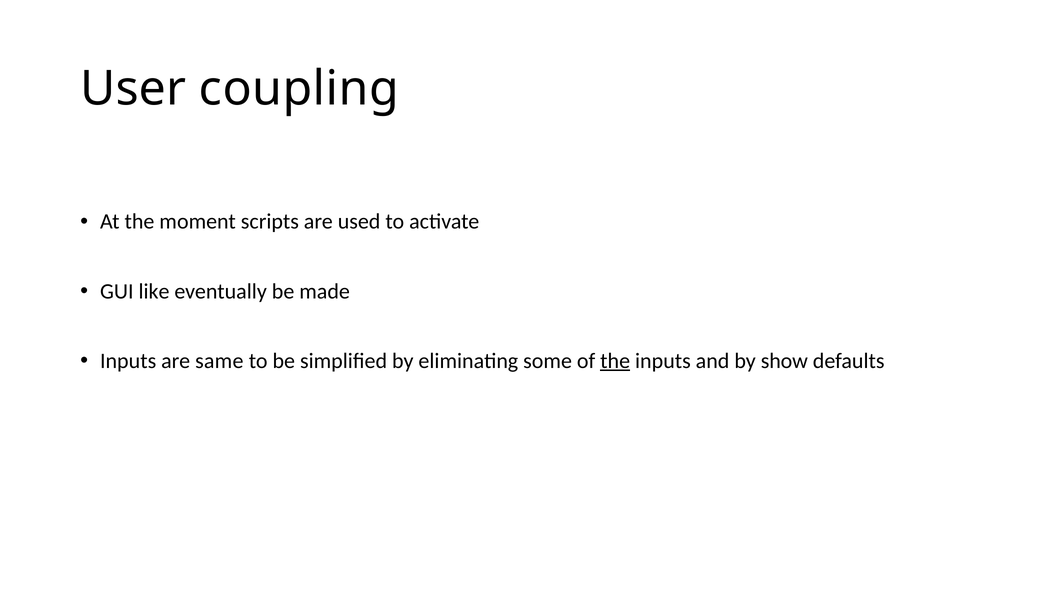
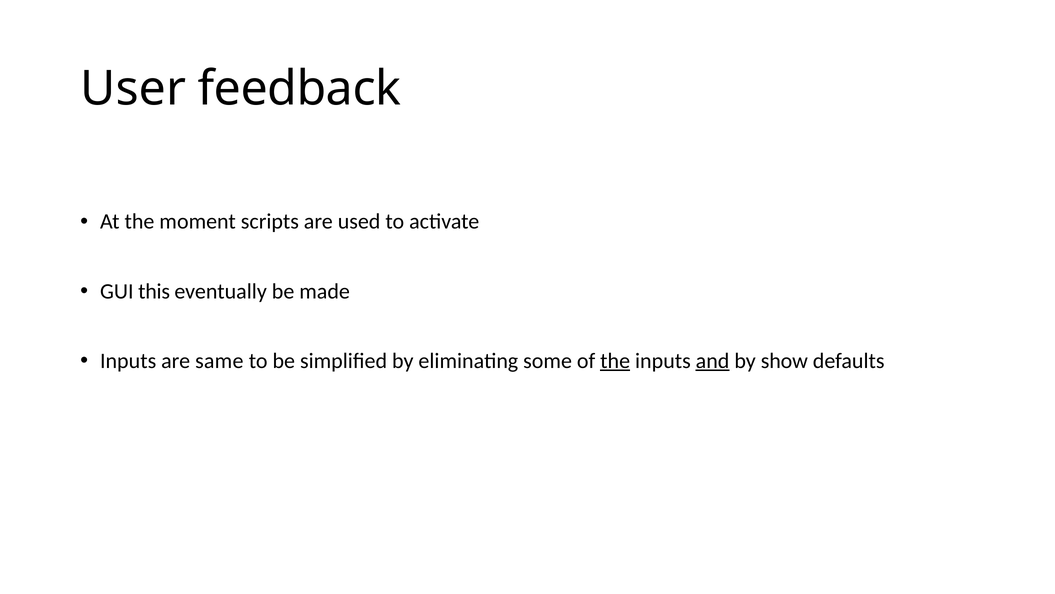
coupling: coupling -> feedback (299, 89)
like: like -> this (154, 291)
and underline: none -> present (713, 360)
